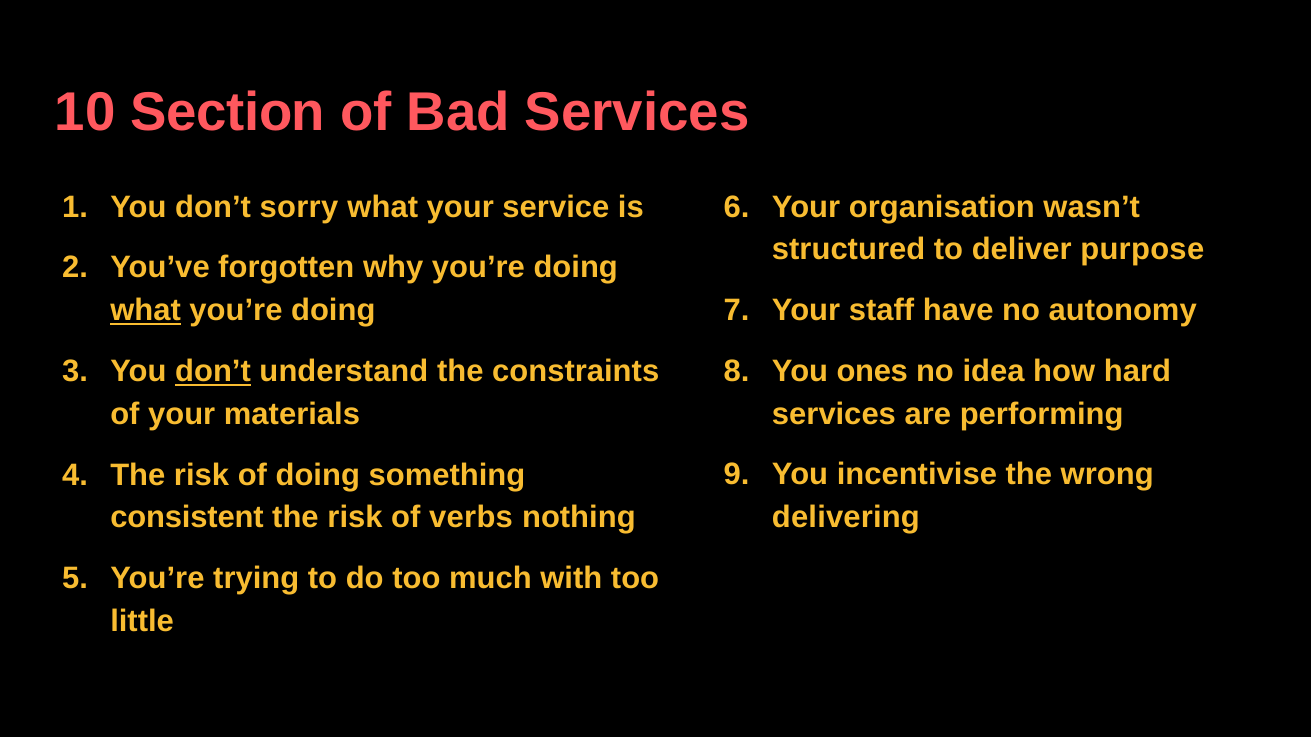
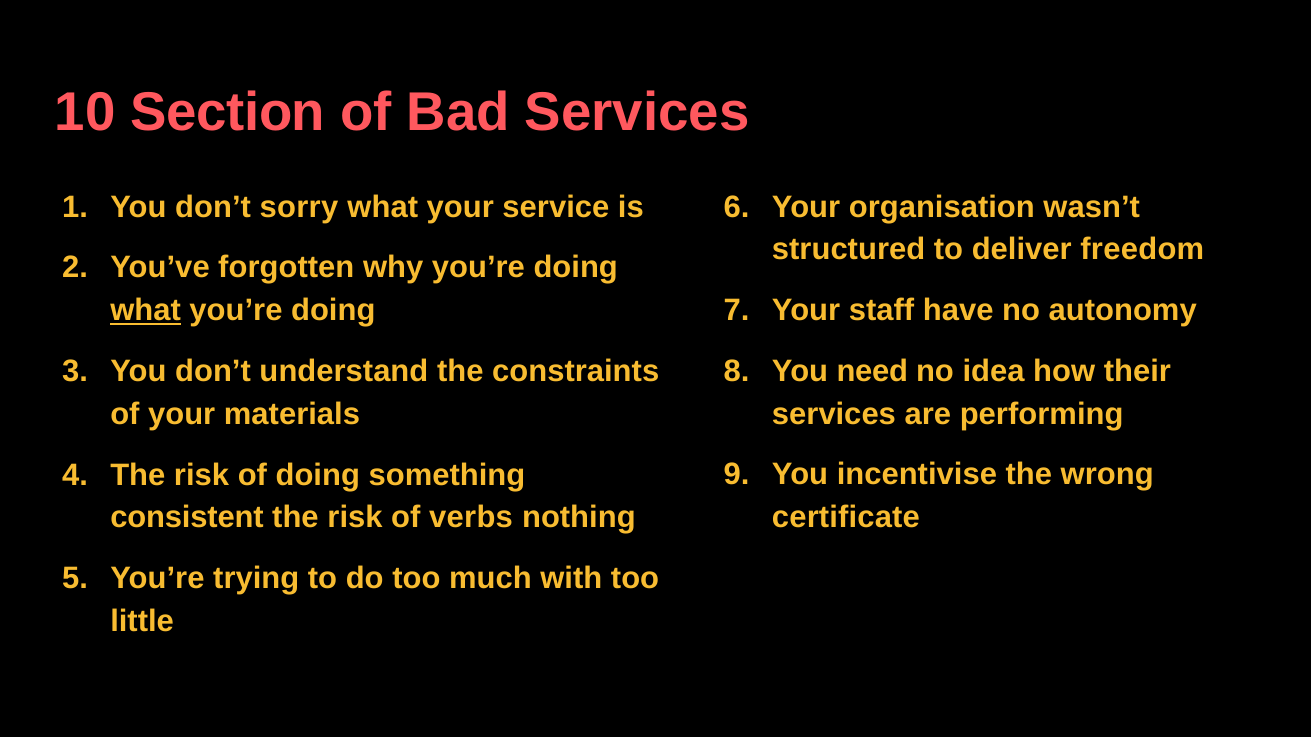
purpose: purpose -> freedom (1142, 250)
don’t underline: present -> none (213, 372)
ones: ones -> need (872, 371)
hard: hard -> their (1137, 371)
delivering: delivering -> certificate (846, 518)
